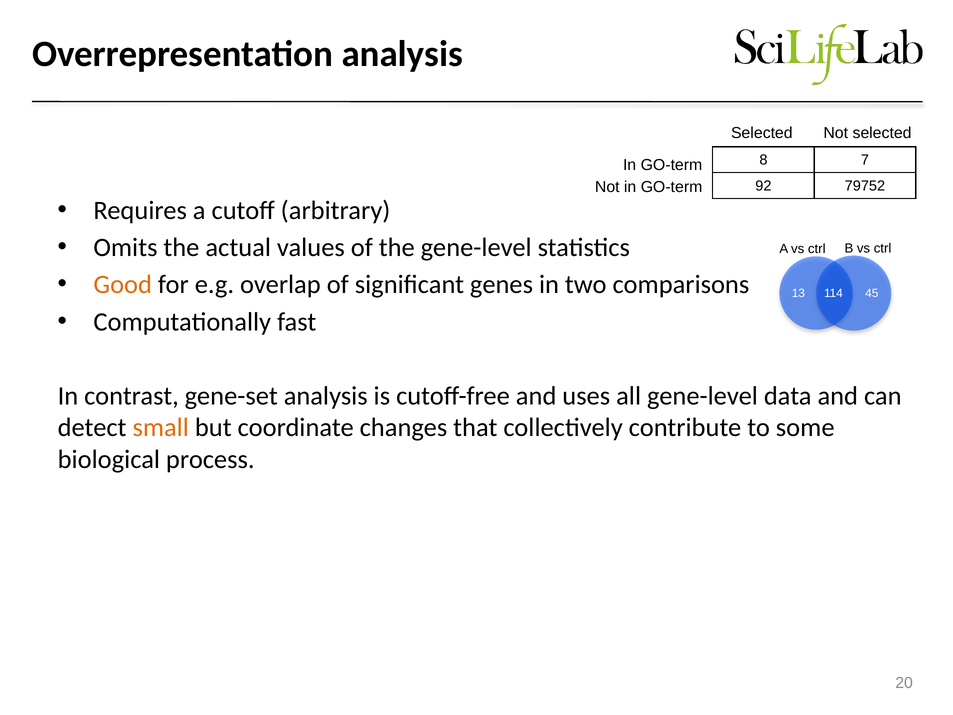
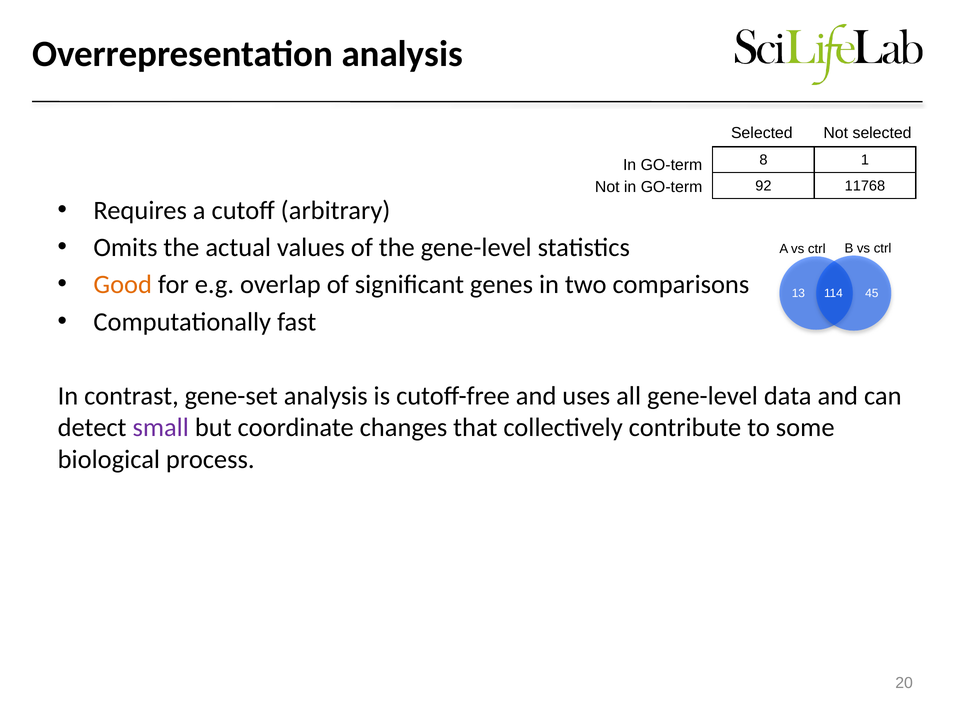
7: 7 -> 1 (865, 160)
79752: 79752 -> 11768 (865, 186)
small colour: orange -> purple (161, 428)
